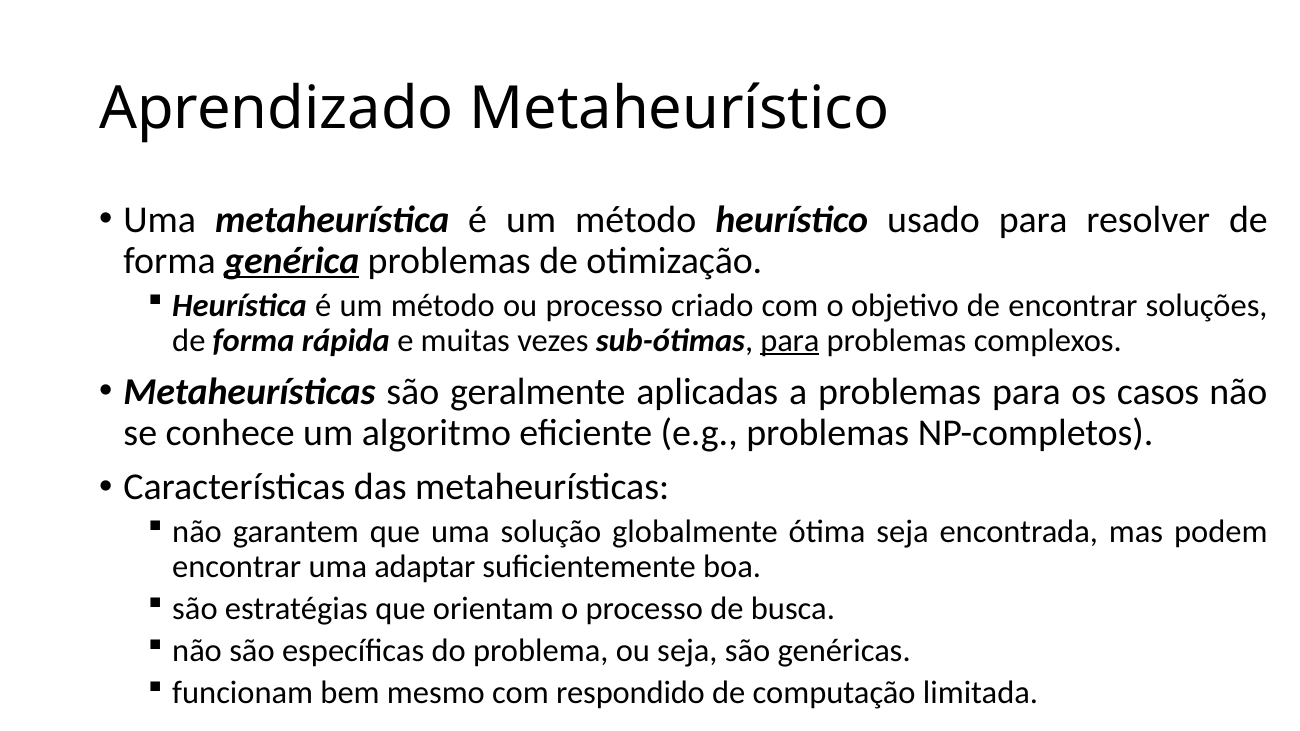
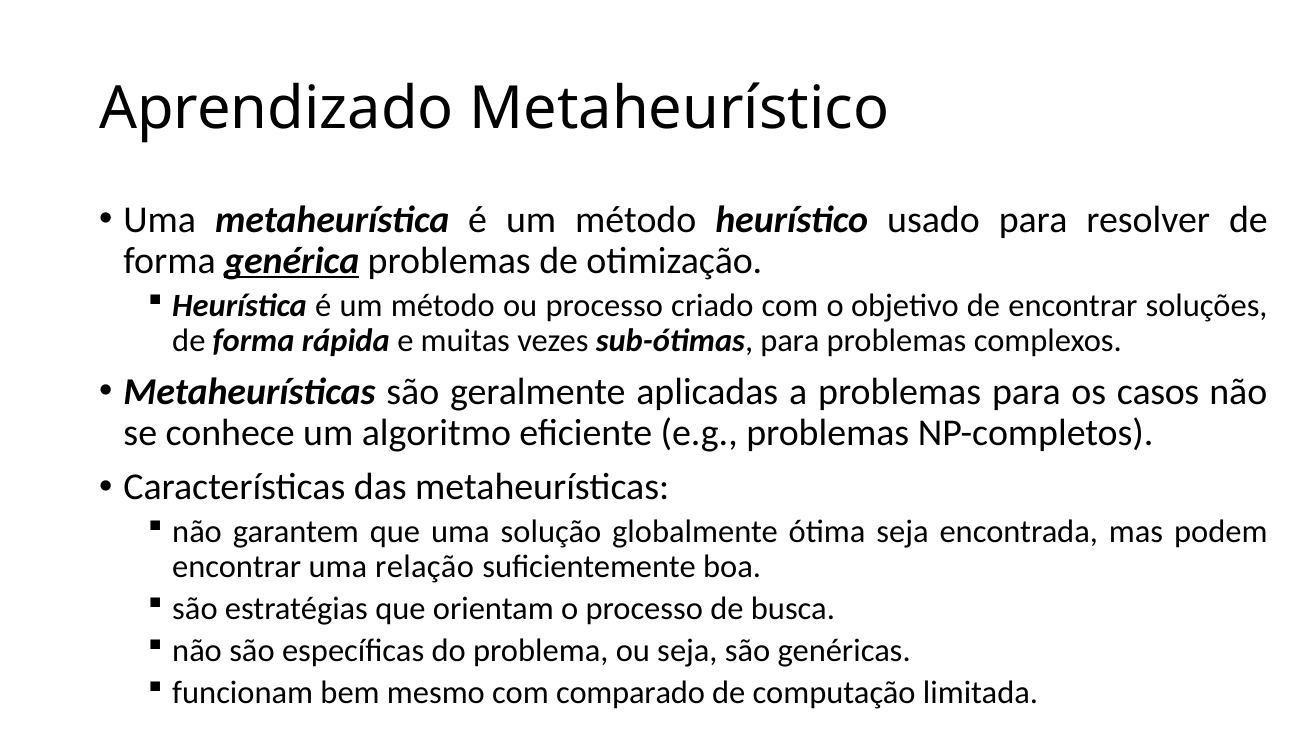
para underline: present -> none (790, 340)
adaptar: adaptar -> relação (425, 567)
respondido: respondido -> comparado (630, 693)
